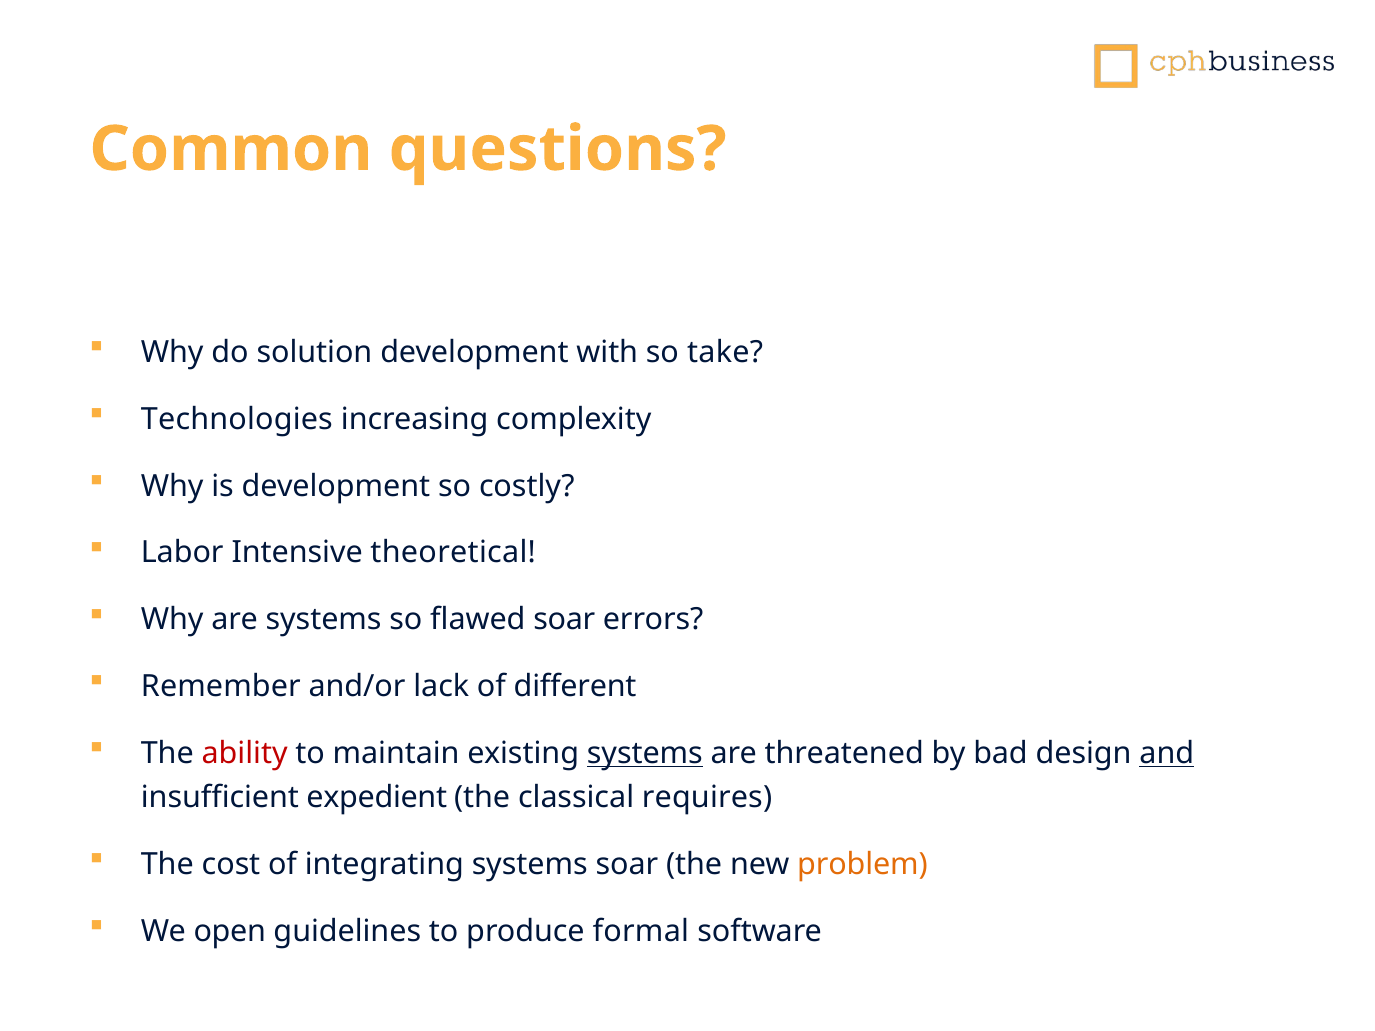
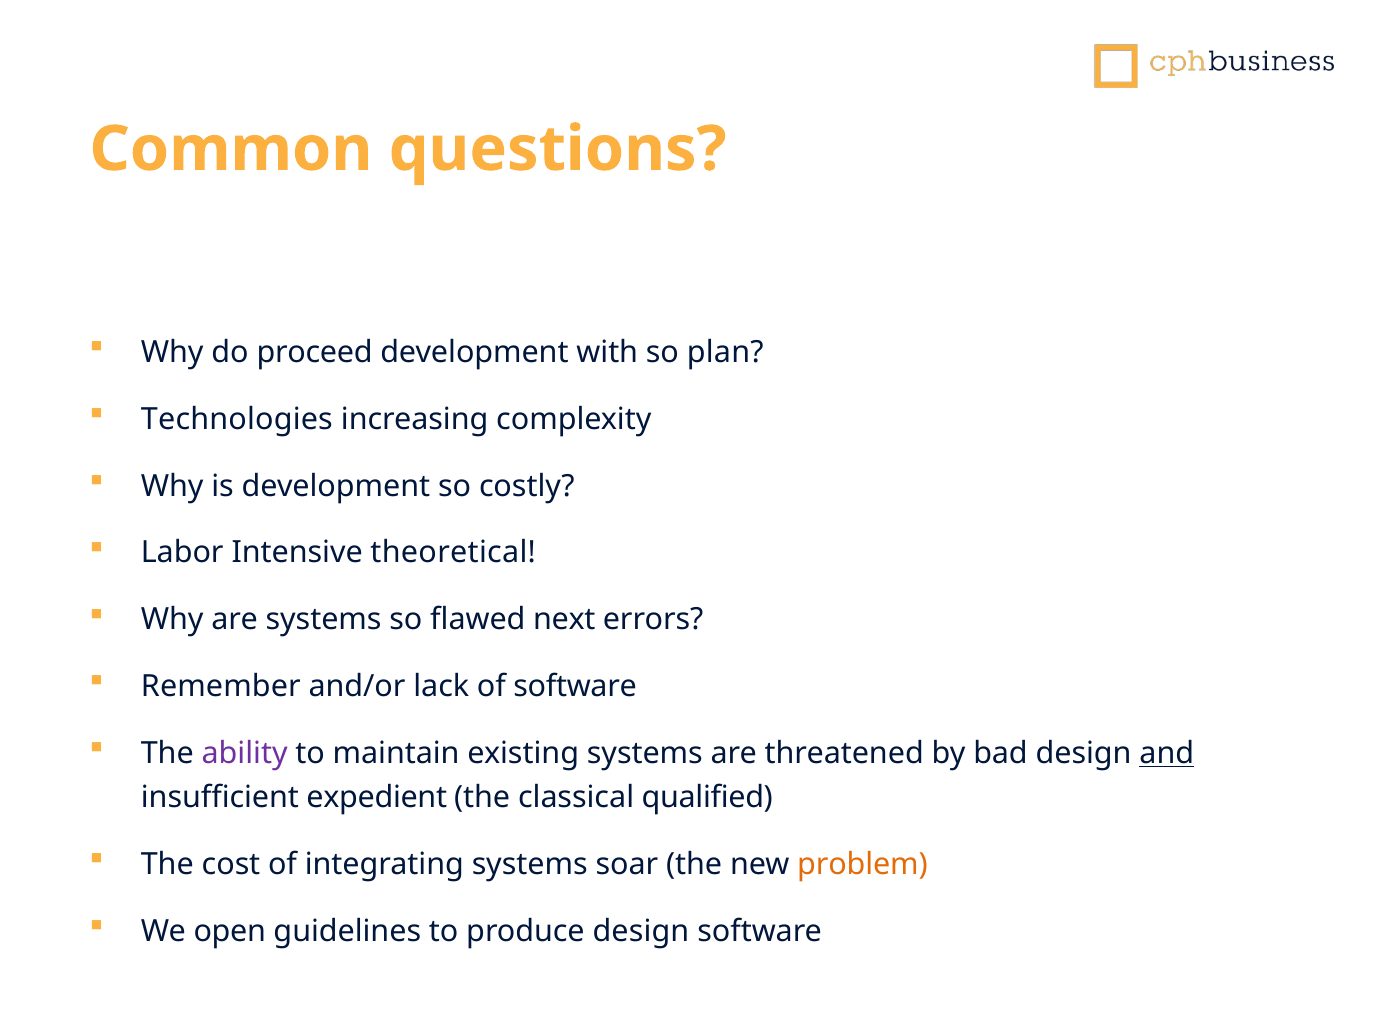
solution: solution -> proceed (315, 352)
take: take -> plan (725, 352)
flawed soar: soar -> next (564, 620)
of different: different -> software (575, 687)
ability colour: red -> purple (245, 754)
systems underline: present -> none (645, 754)
requires: requires -> qualified (707, 797)
produce formal: formal -> design (641, 931)
